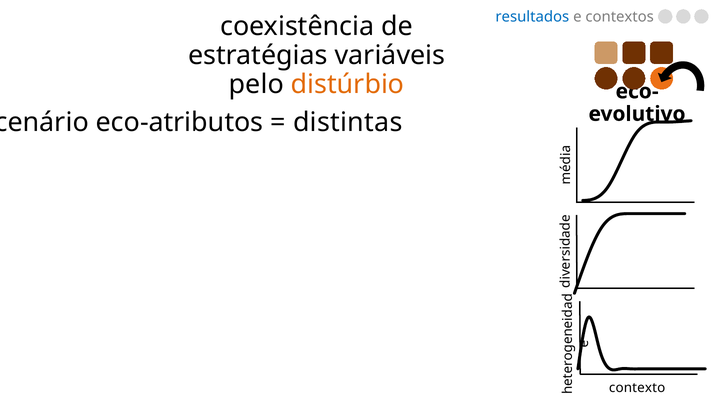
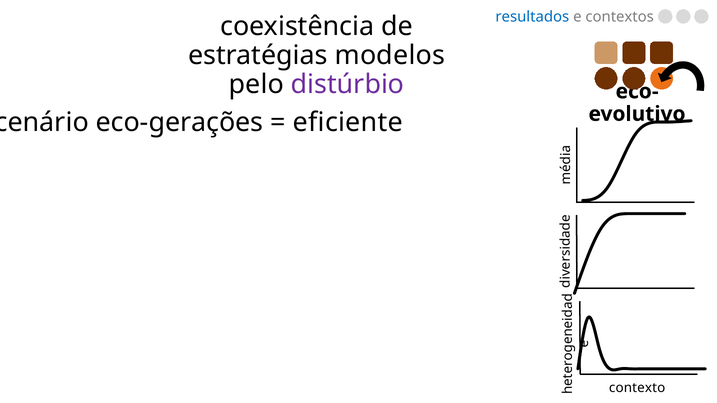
variáveis: variáveis -> modelos (390, 55)
distúrbio colour: orange -> purple (348, 85)
eco-atributos: eco-atributos -> eco-gerações (180, 122)
distintas: distintas -> eficiente (348, 122)
